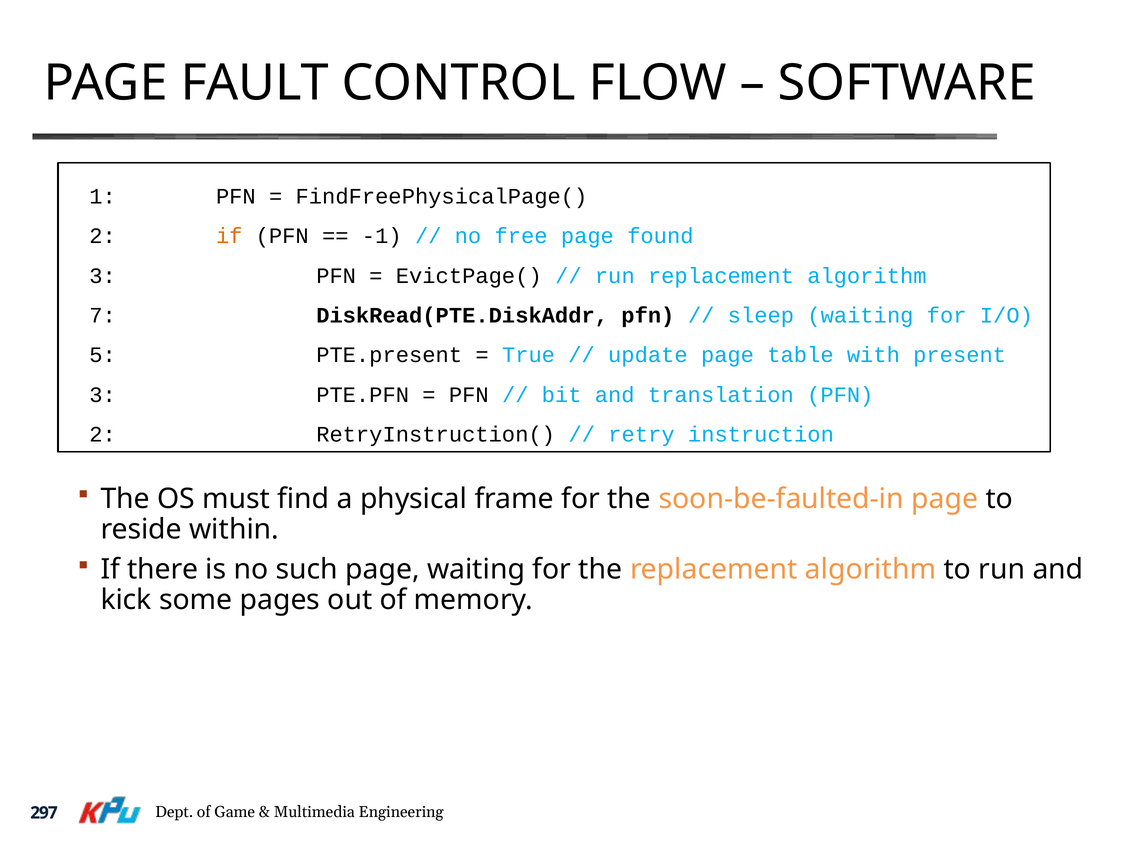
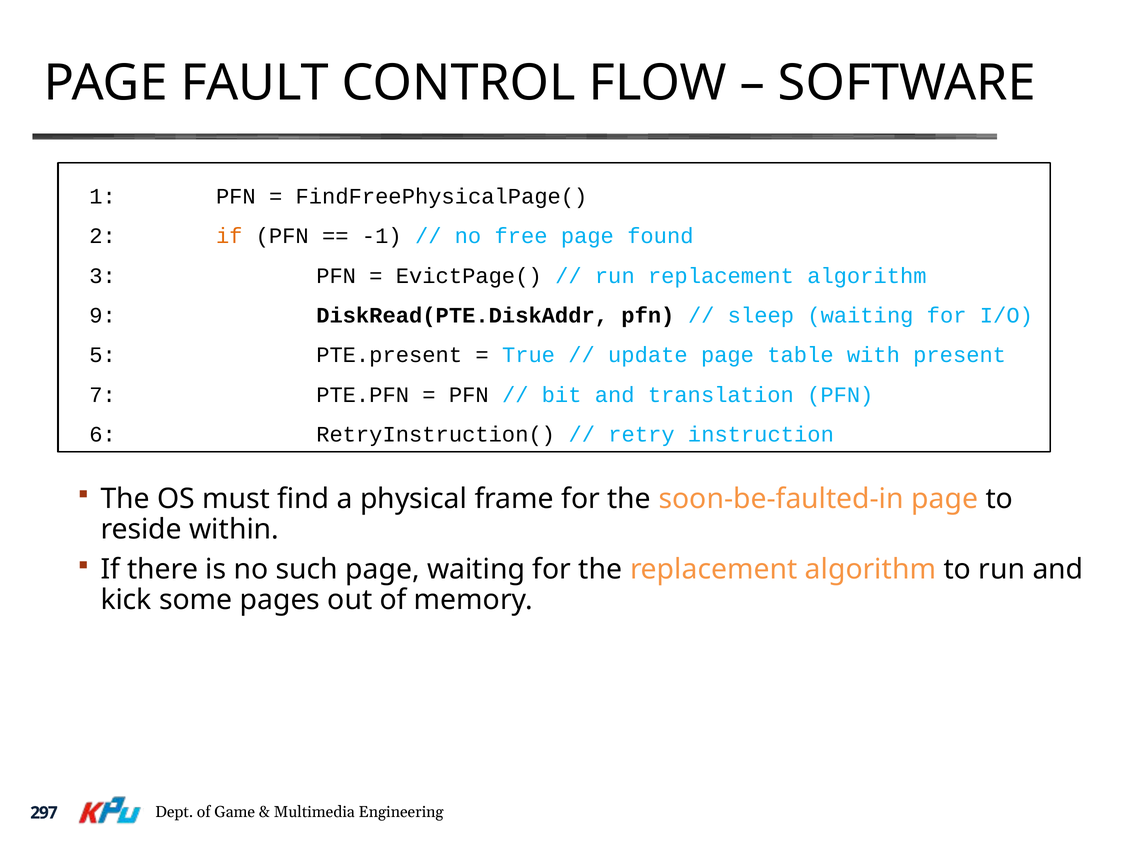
7: 7 -> 9 (103, 316)
3: 3 -> 7 (103, 395)
2: 2 -> 6 (103, 435)
